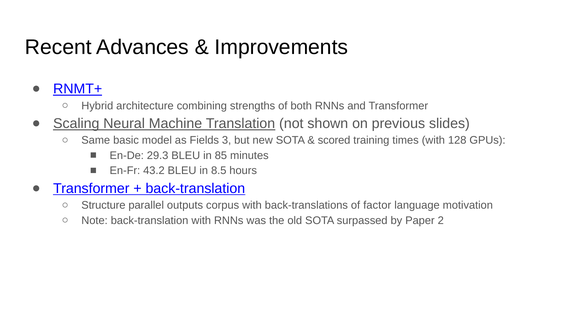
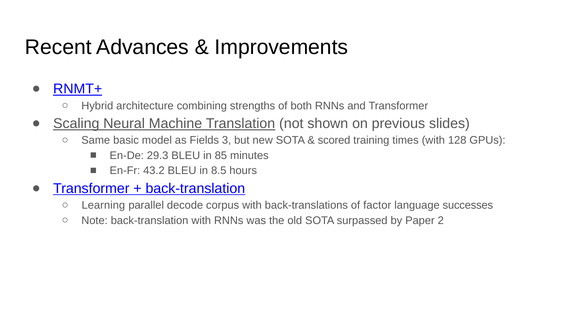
Structure: Structure -> Learning (103, 205)
outputs: outputs -> decode (185, 205)
motivation: motivation -> successes (468, 205)
